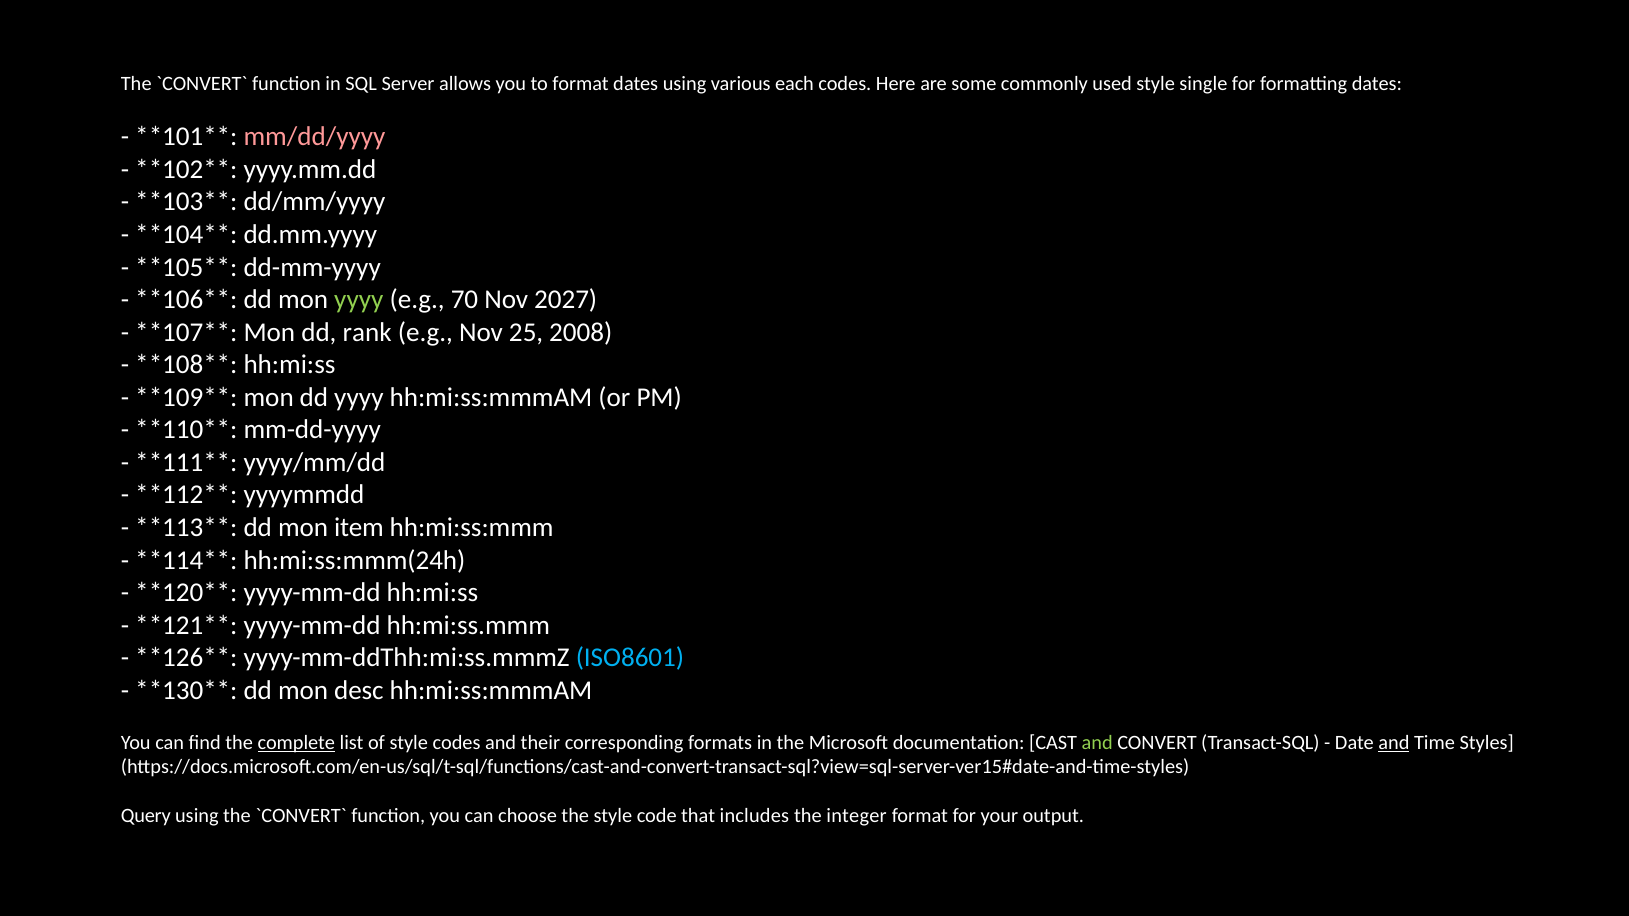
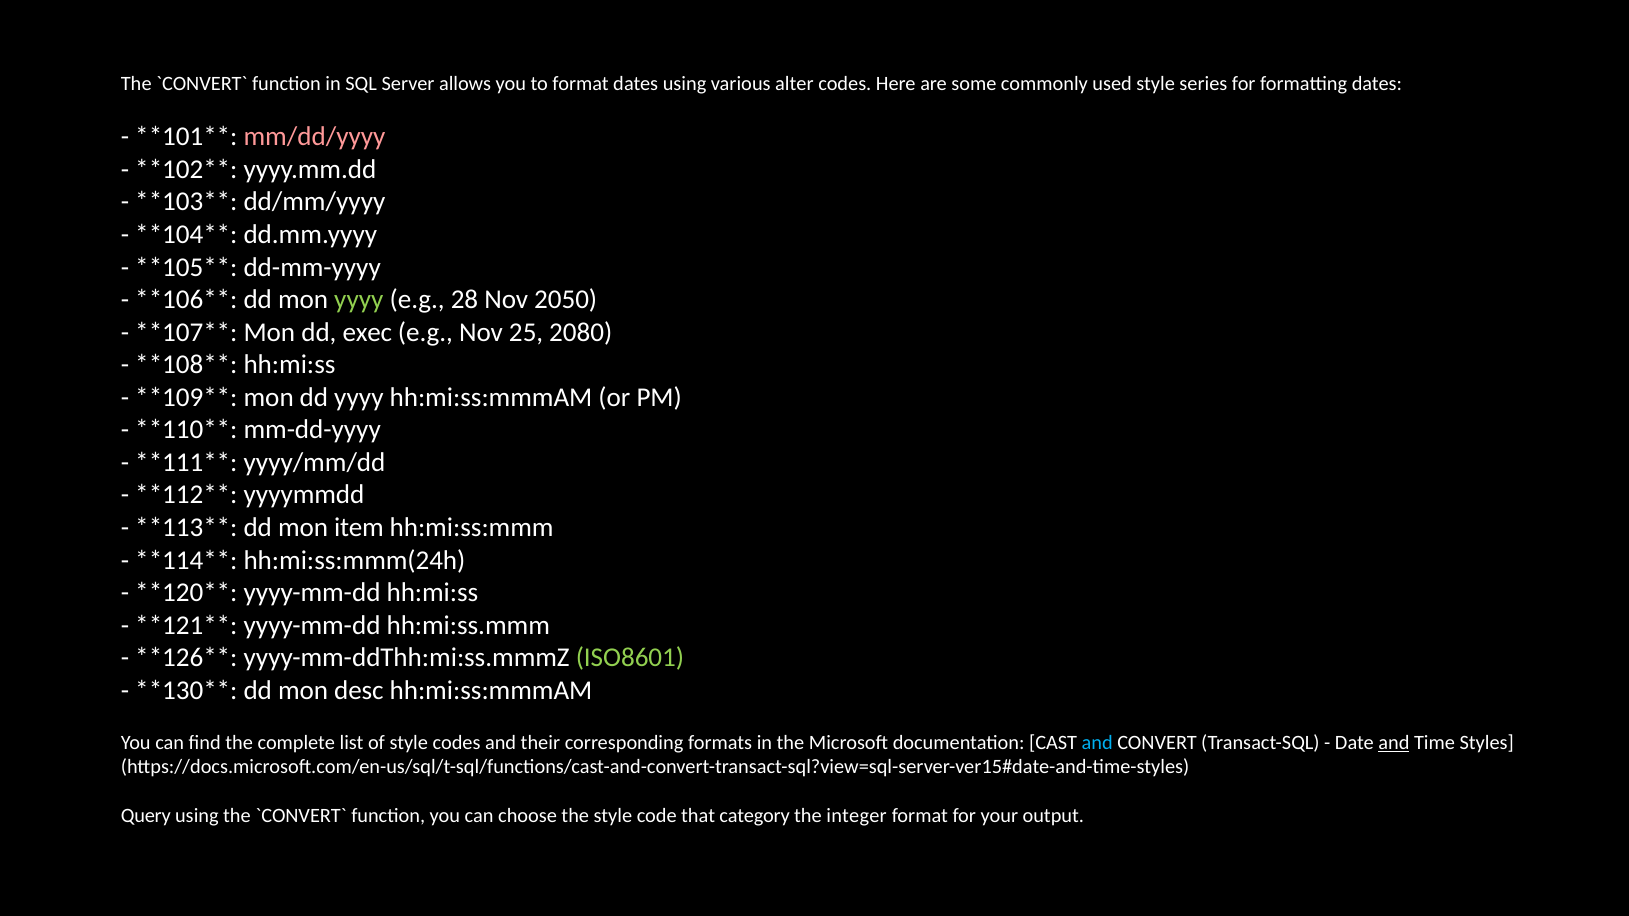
each: each -> alter (794, 84)
single: single -> series (1203, 84)
70: 70 -> 28 (464, 300)
2027: 2027 -> 2050 (566, 300)
rank: rank -> exec (367, 332)
2008: 2008 -> 2080 (581, 332)
ISO8601 colour: light blue -> light green (630, 658)
complete underline: present -> none (296, 743)
and colour: light green -> light blue (1097, 743)
includes: includes -> category (755, 816)
